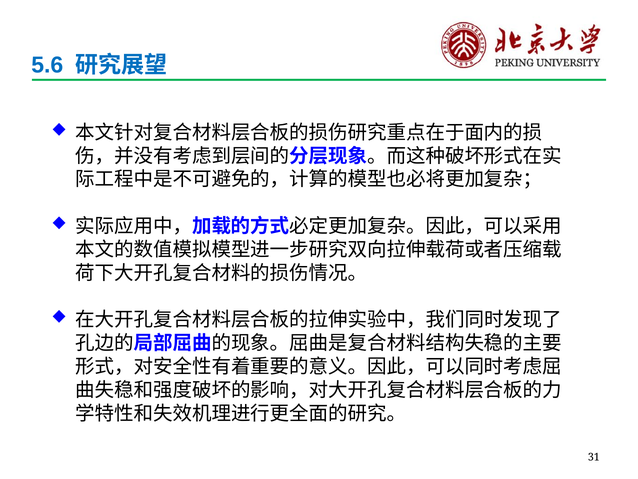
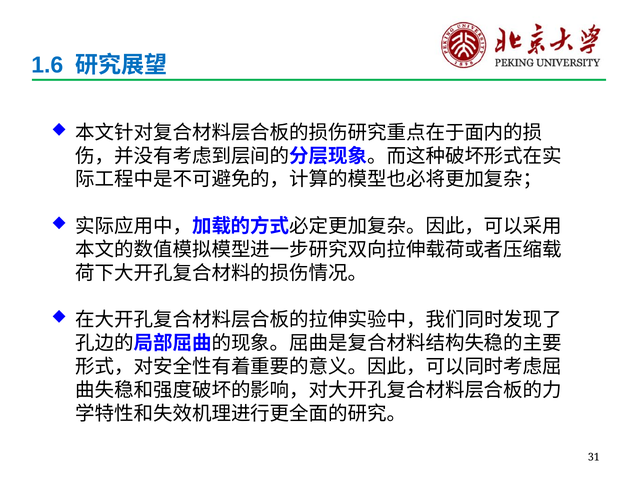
5.6: 5.6 -> 1.6 (47, 65)
